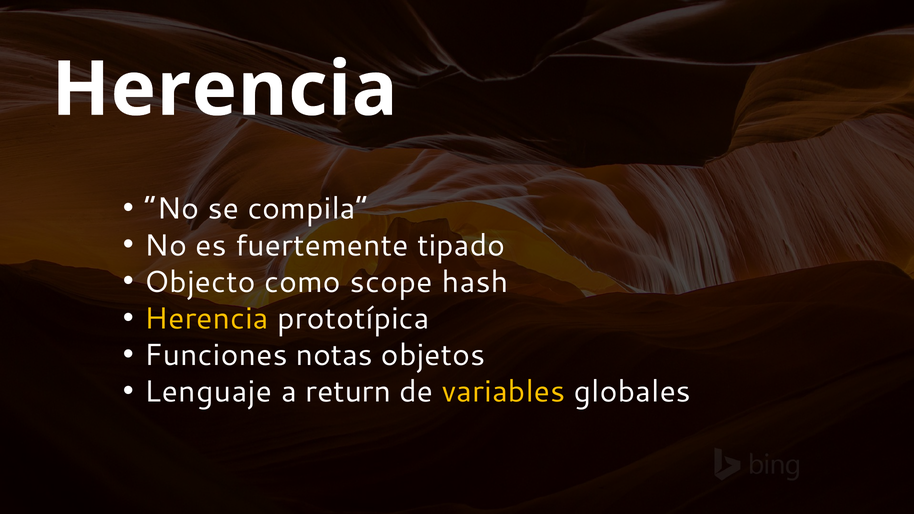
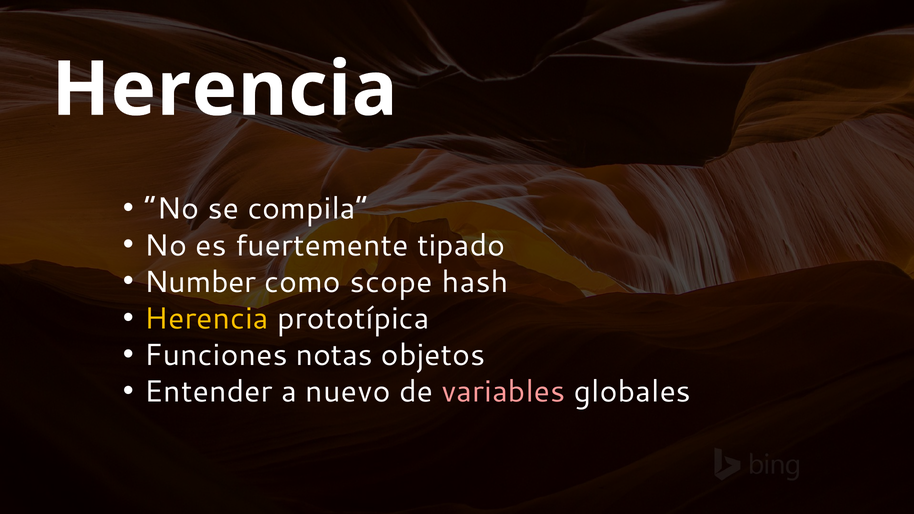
Objecto: Objecto -> Number (200, 282)
Lenguaje: Lenguaje -> Entender (209, 392)
return: return -> nuevo (348, 392)
variables colour: yellow -> pink (504, 392)
